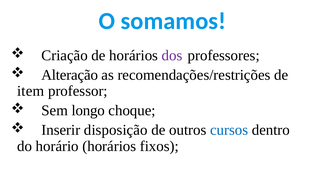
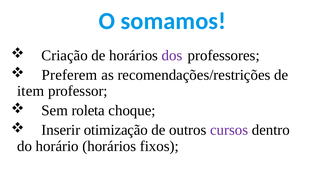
Alteração: Alteração -> Preferem (70, 75)
longo: longo -> roleta (88, 110)
disposição: disposição -> otimização (116, 130)
cursos colour: blue -> purple (229, 130)
